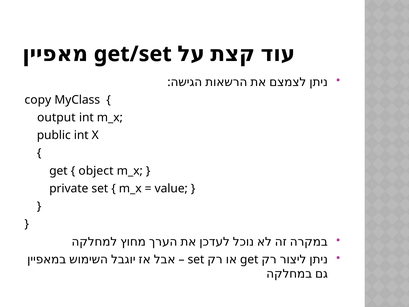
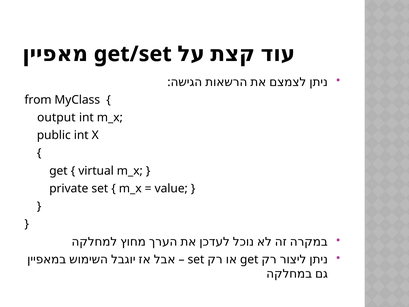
copy: copy -> from (38, 100)
object: object -> virtual (96, 171)
